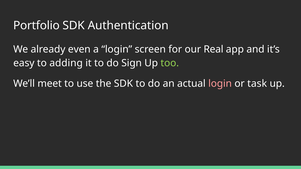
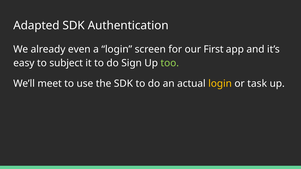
Portfolio: Portfolio -> Adapted (36, 26)
Real: Real -> First (214, 49)
adding: adding -> subject (66, 63)
login colour: pink -> yellow (220, 84)
